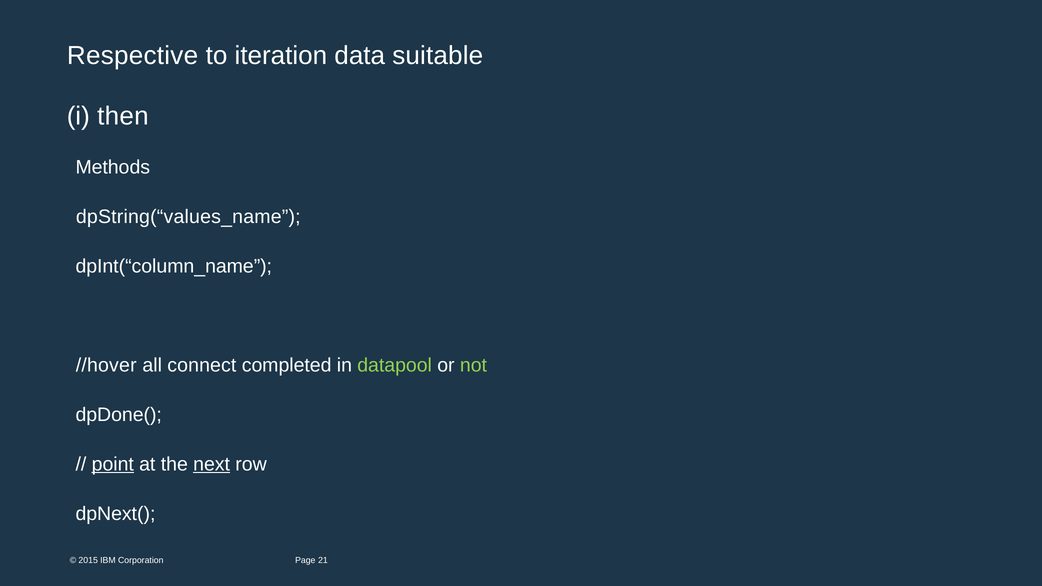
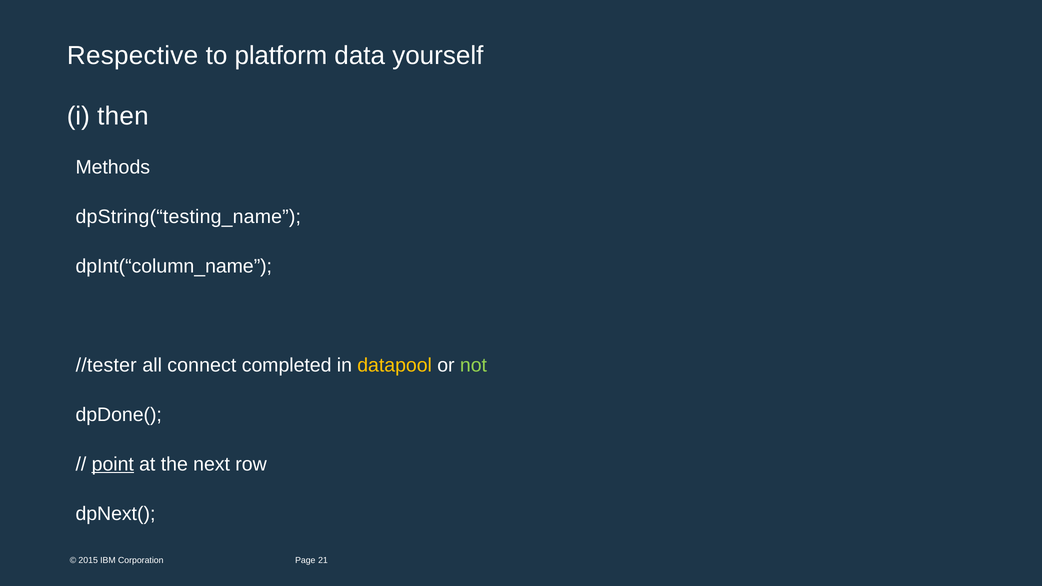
iteration: iteration -> platform (281, 56)
suitable: suitable -> yourself (438, 56)
dpString(“values_name: dpString(“values_name -> dpString(“testing_name (188, 217)
//hover: //hover -> //tester (106, 365)
datapool colour: light green -> yellow (395, 365)
next underline: present -> none (212, 464)
